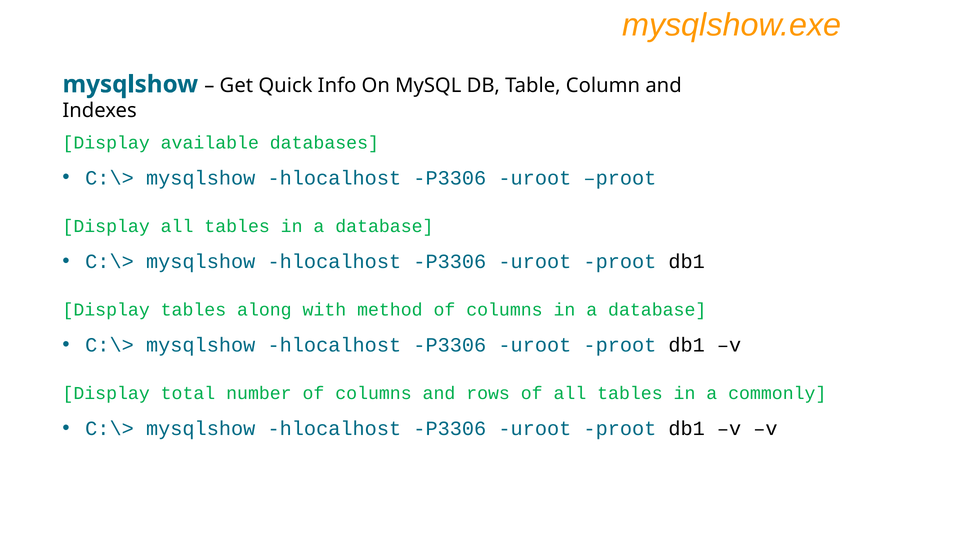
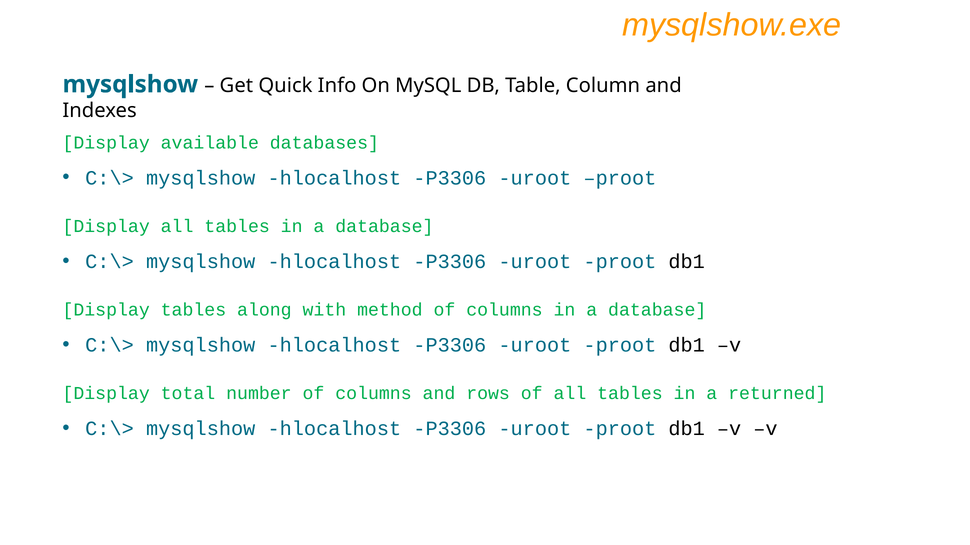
commonly: commonly -> returned (777, 394)
